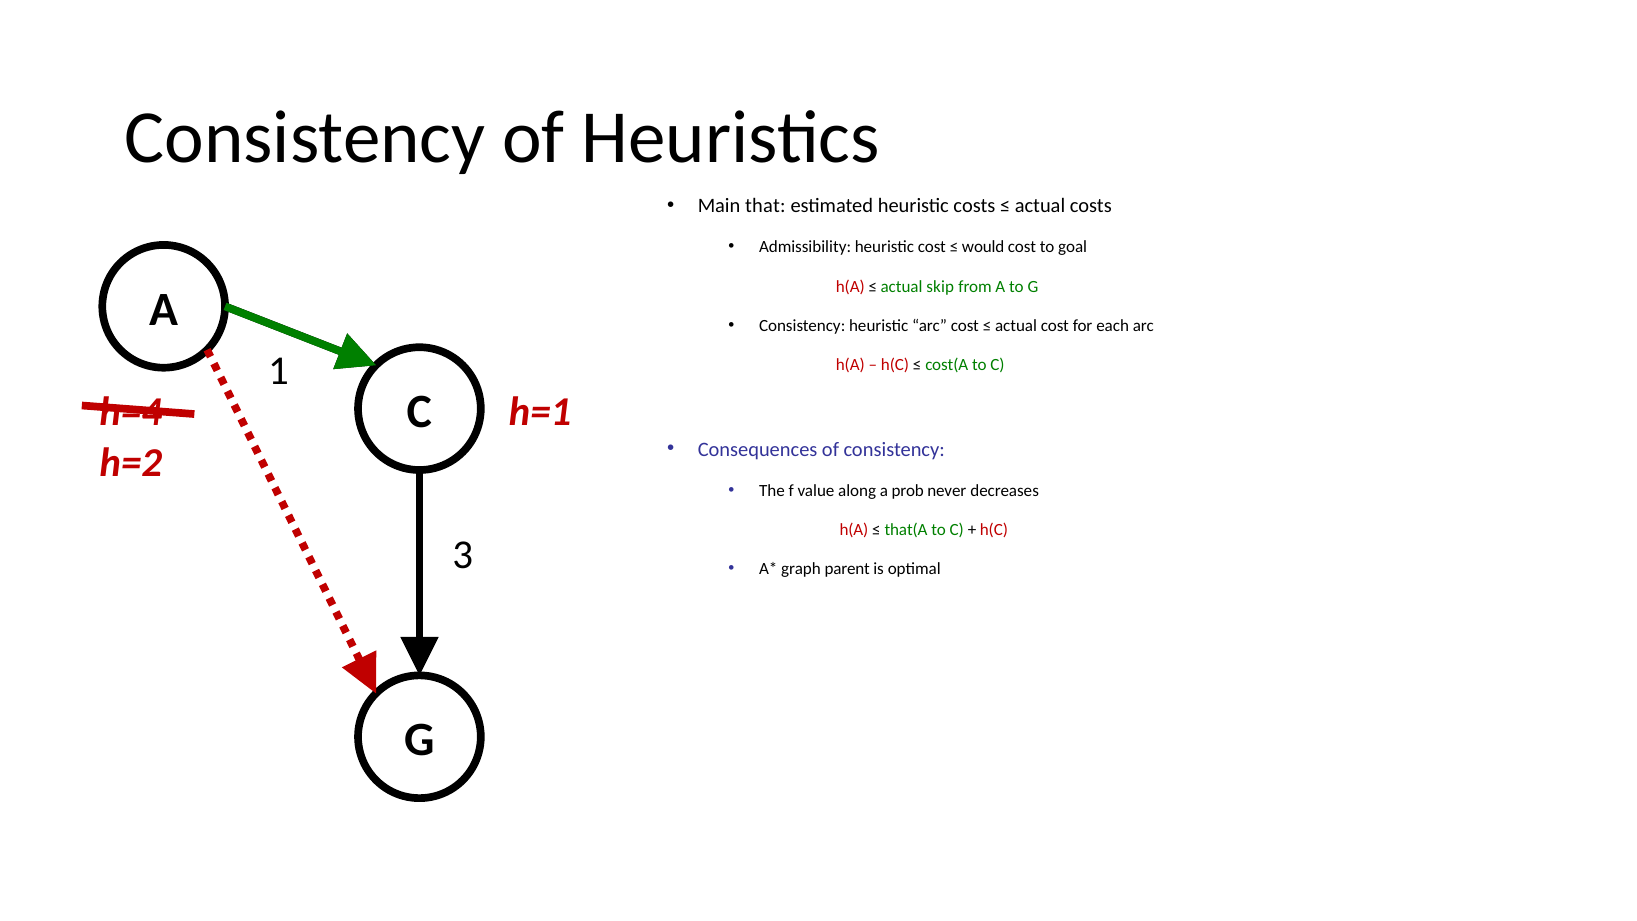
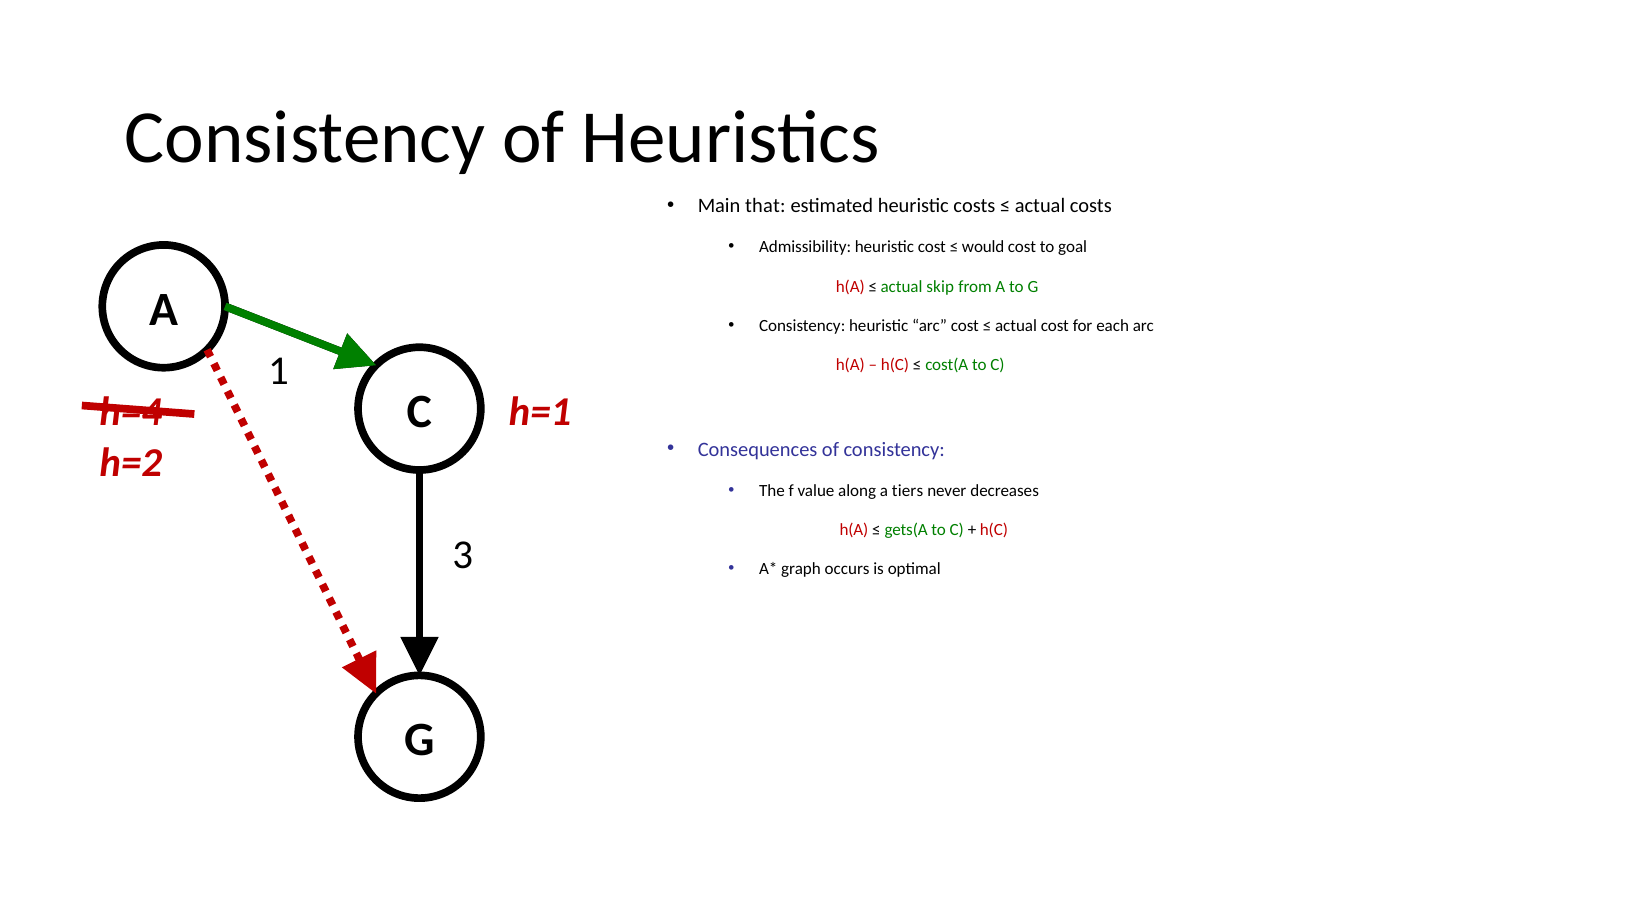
prob: prob -> tiers (908, 490)
that(A: that(A -> gets(A (906, 530)
parent: parent -> occurs (847, 569)
